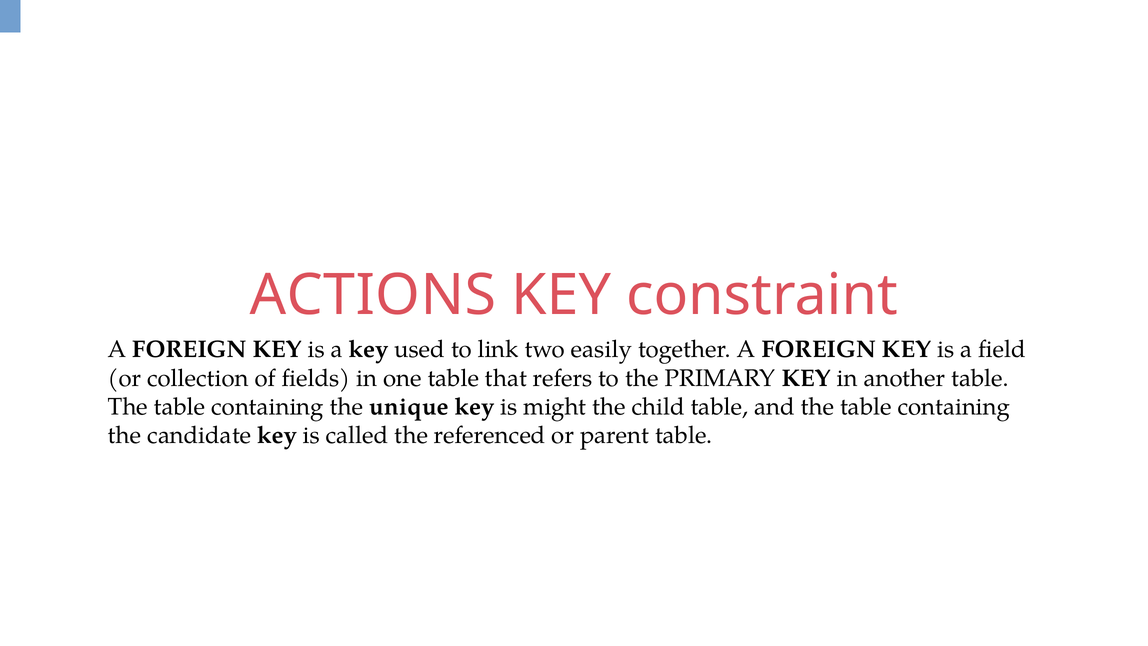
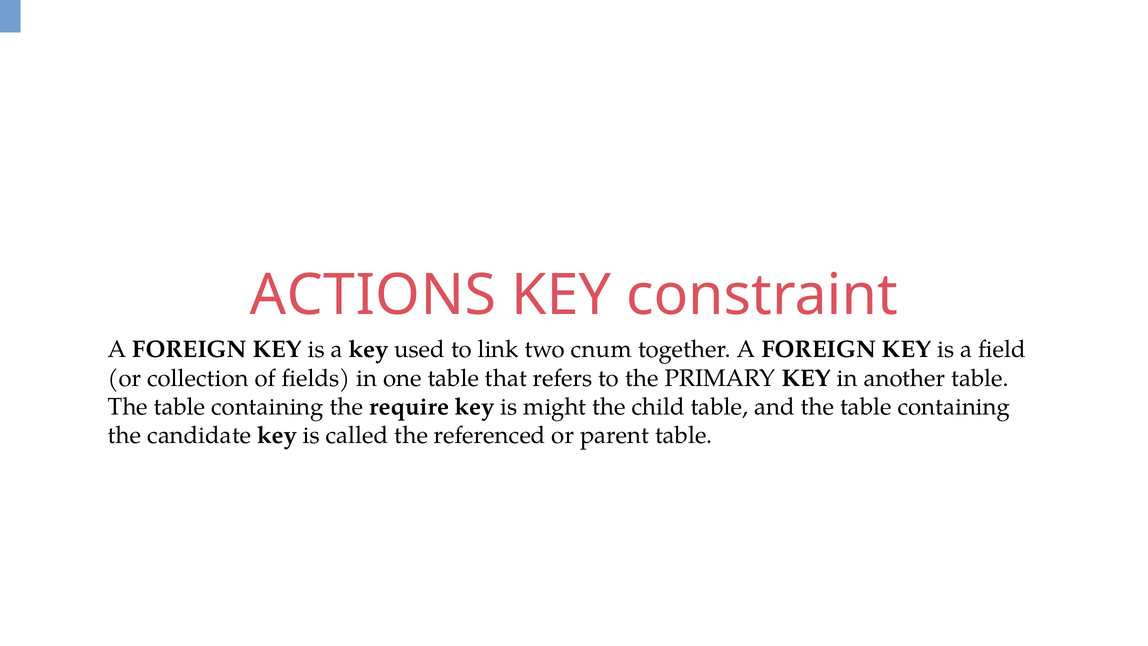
easily: easily -> cnum (601, 349)
unique: unique -> require (409, 407)
